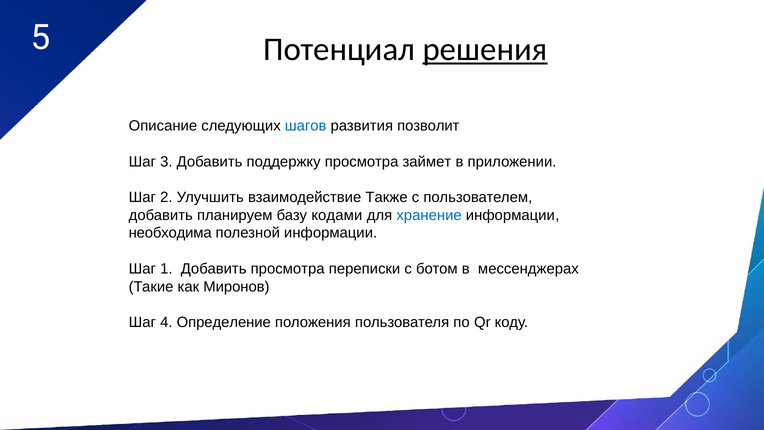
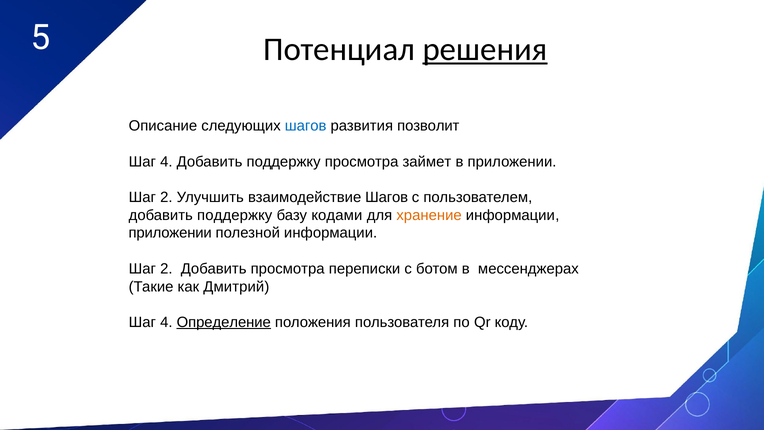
3: 3 -> 4 (166, 162)
взаимодействие Также: Также -> Шагов (387, 197)
планируем: планируем -> поддержку (235, 215)
хранение colour: blue -> orange (429, 215)
необходима: необходима -> приложении (170, 233)
1: 1 -> 2 (166, 269)
Миронов: Миронов -> Дмитрий (236, 286)
Определение underline: none -> present (224, 322)
